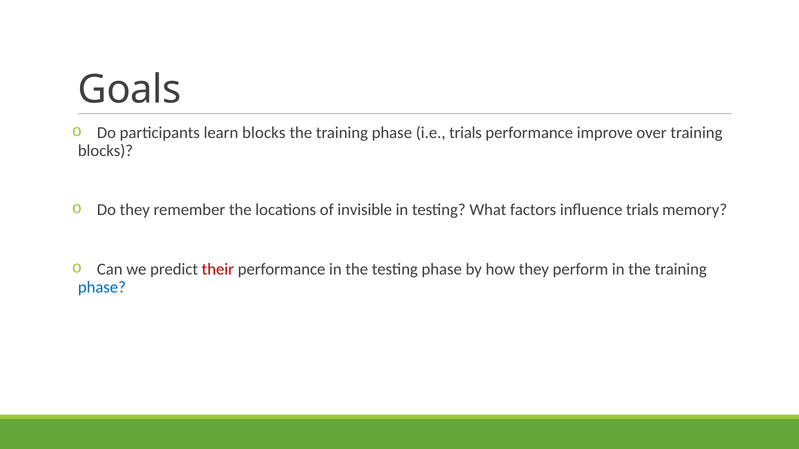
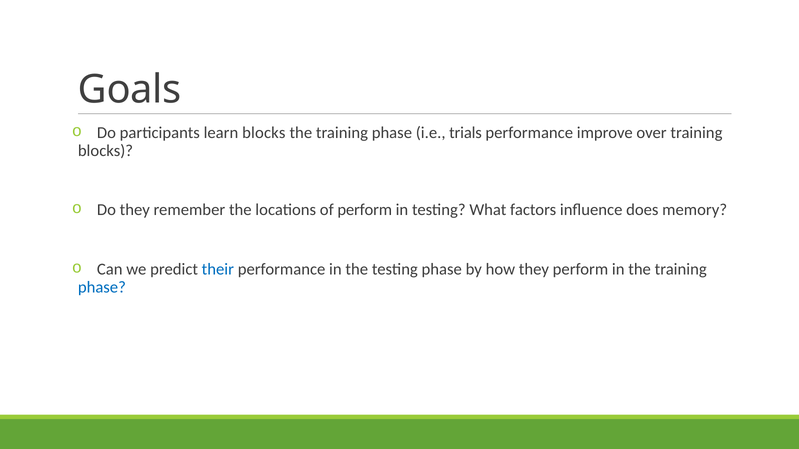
of invisible: invisible -> perform (365, 210)
influence trials: trials -> does (642, 210)
their colour: red -> blue (218, 269)
